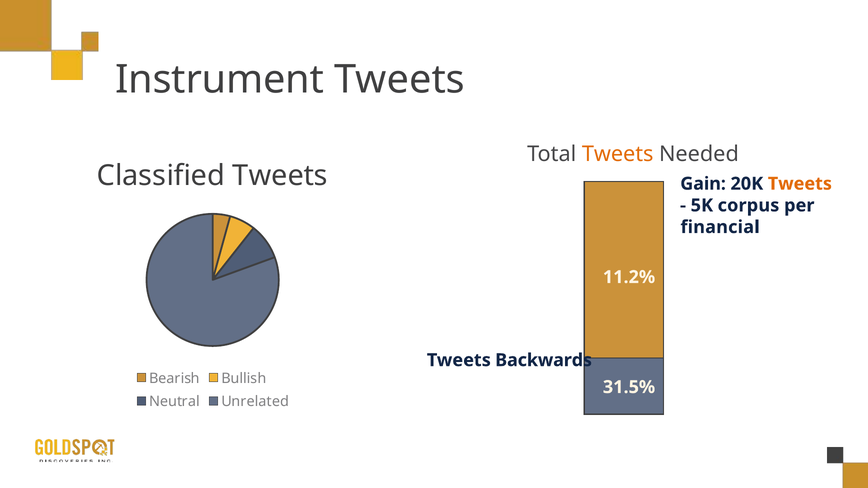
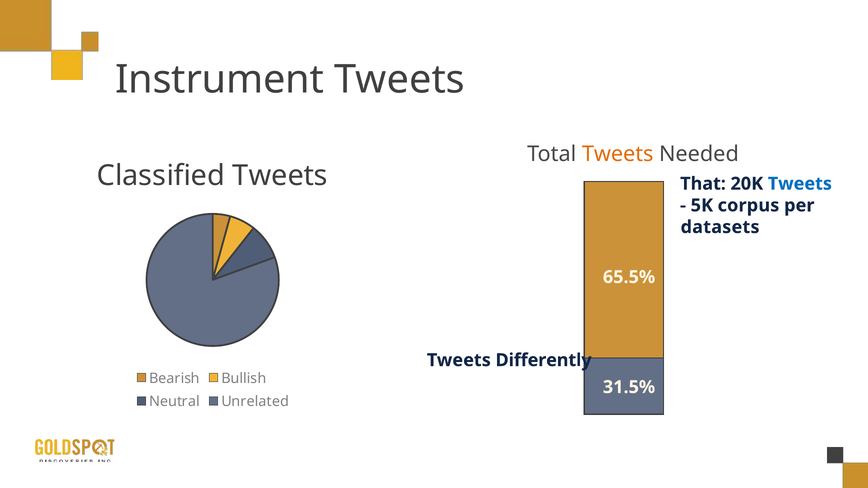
Gain: Gain -> That (703, 184)
Tweets colour: orange -> blue (800, 184)
financial: financial -> datasets (720, 227)
11.2%: 11.2% -> 65.5% (629, 277)
Backwards: Backwards -> Differently (544, 360)
